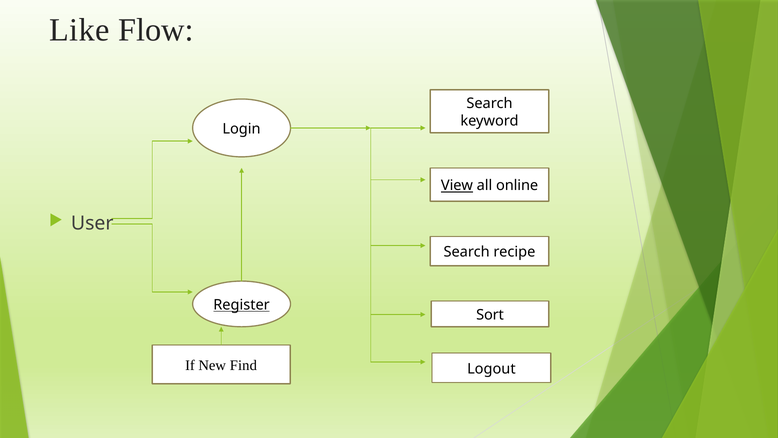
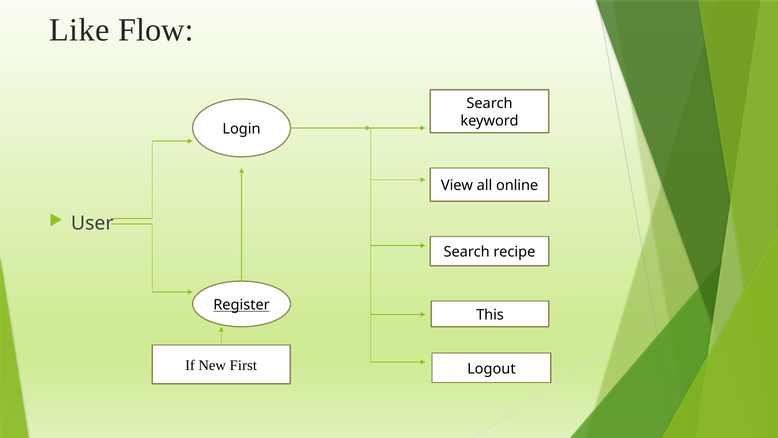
View underline: present -> none (457, 185)
Sort: Sort -> This (490, 315)
Find: Find -> First (243, 365)
